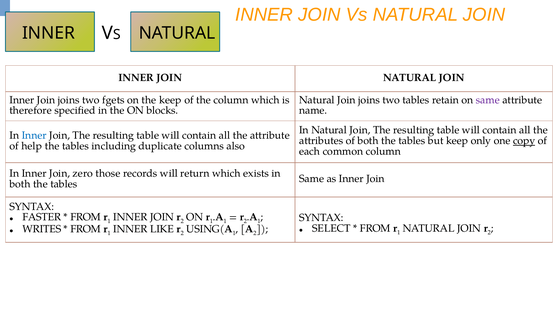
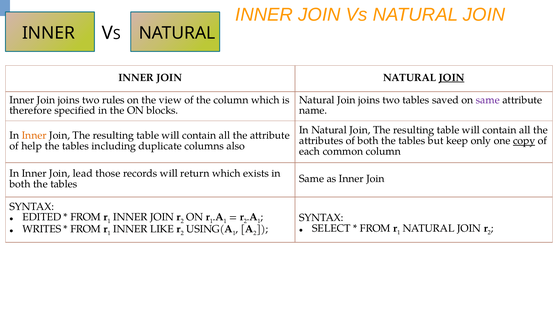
JOIN underline: none -> present (452, 78)
fgets: fgets -> rules (113, 100)
the keep: keep -> view (170, 100)
retain: retain -> saved (445, 100)
Inner colour: blue -> orange (34, 135)
zero: zero -> lead (83, 173)
FASTER: FASTER -> EDITED (42, 217)
